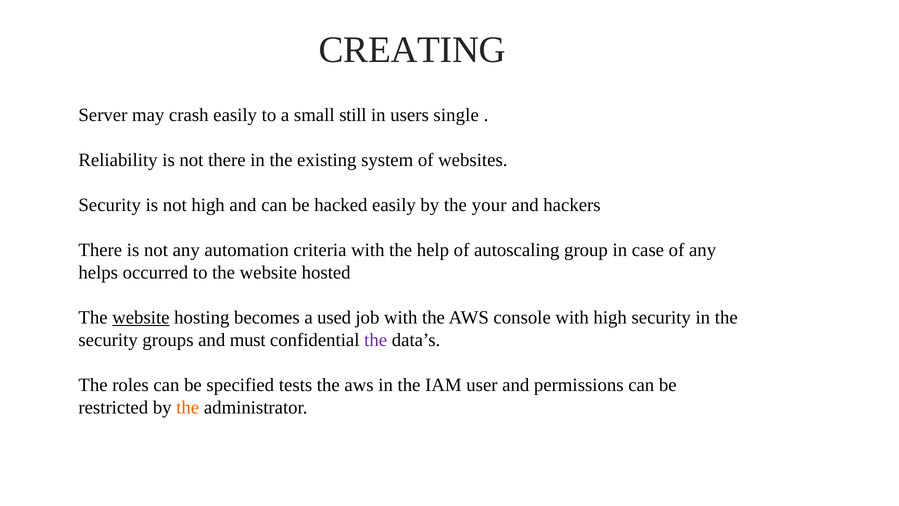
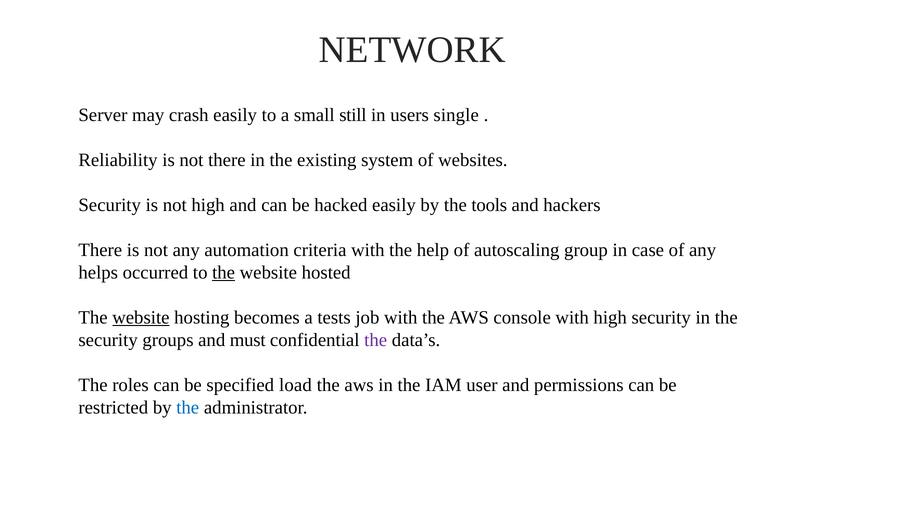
CREATING: CREATING -> NETWORK (412, 50)
your: your -> tools (489, 205)
the underline: none -> present (224, 272)
used: used -> tests (334, 317)
tests: tests -> load (295, 385)
the colour: orange -> blue (188, 407)
